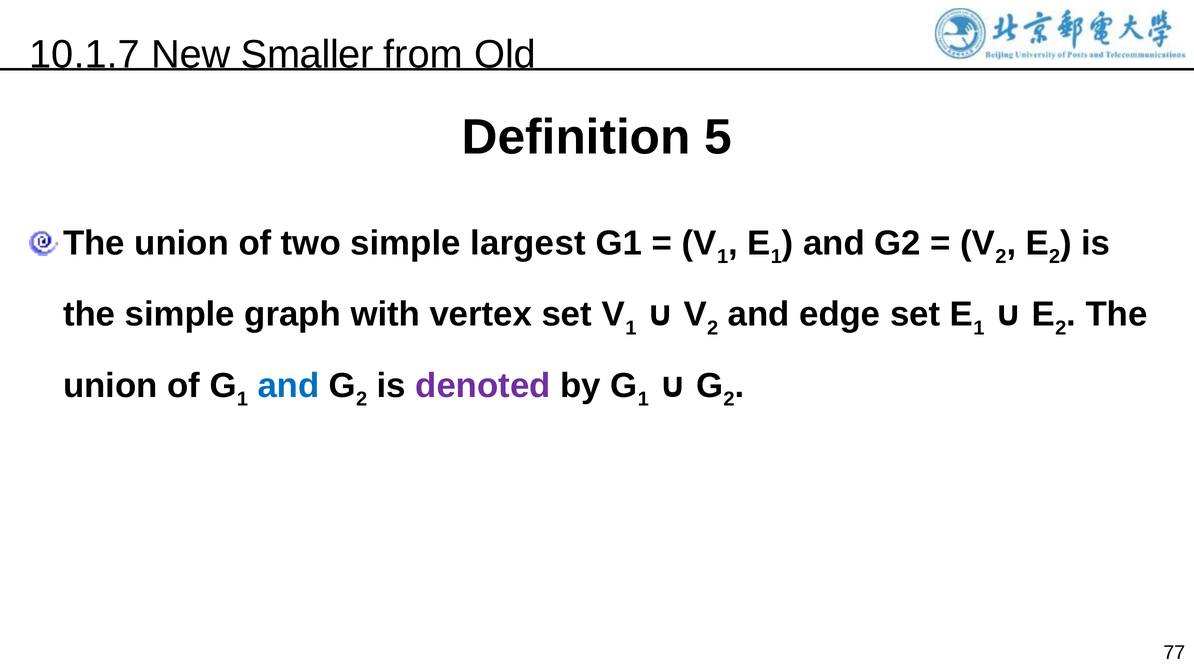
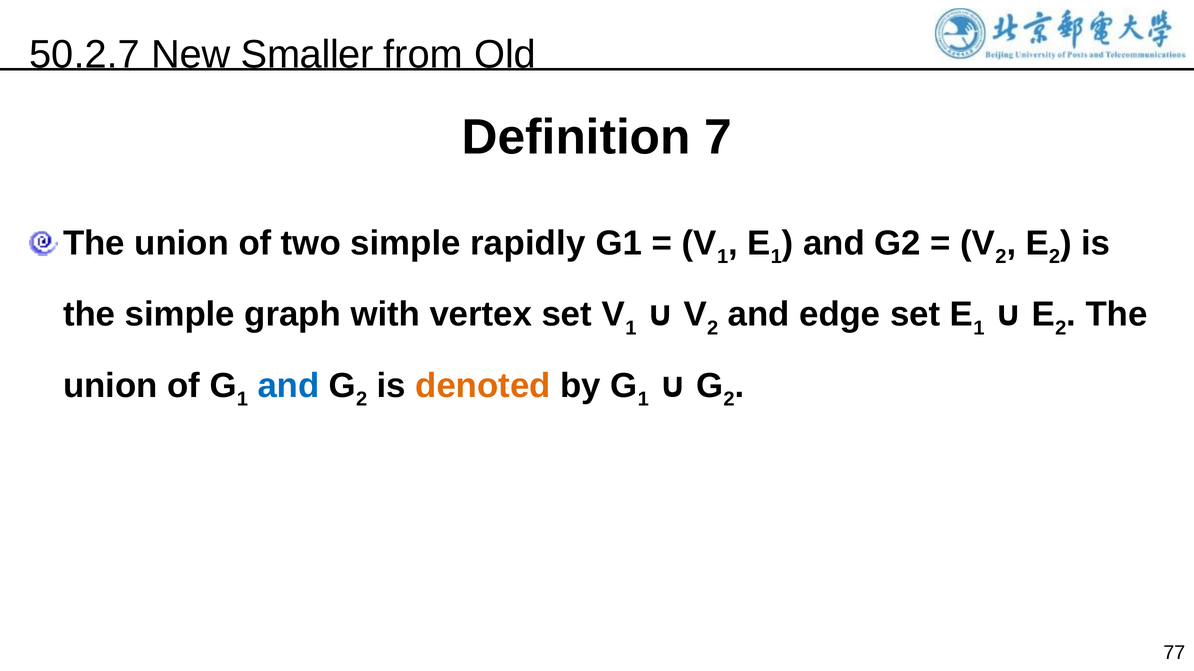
10.1.7: 10.1.7 -> 50.2.7 (85, 55)
5: 5 -> 7 (718, 138)
largest: largest -> rapidly (528, 243)
denoted colour: purple -> orange (483, 386)
